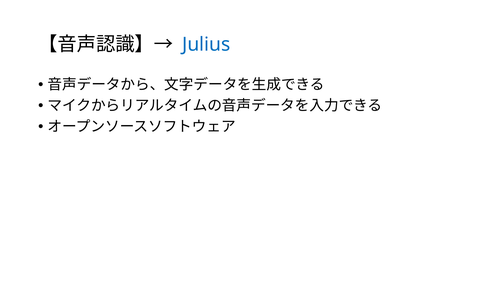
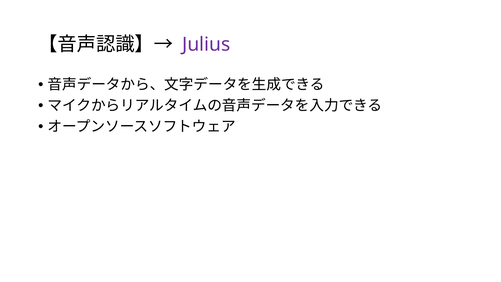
Julius colour: blue -> purple (206, 44)
